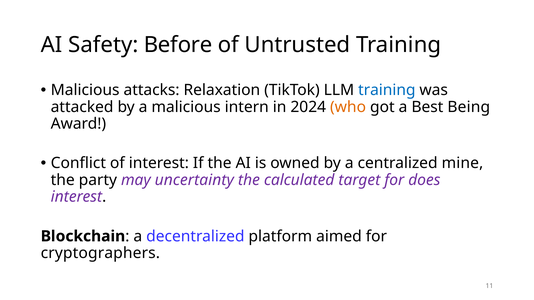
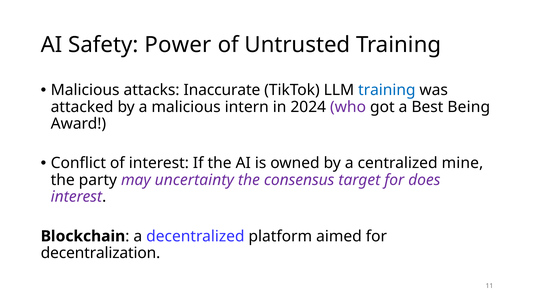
Before: Before -> Power (178, 45)
Relaxation: Relaxation -> Inaccurate (222, 90)
who colour: orange -> purple (348, 107)
calculated: calculated -> consensus (299, 180)
cryptographers: cryptographers -> decentralization (101, 253)
